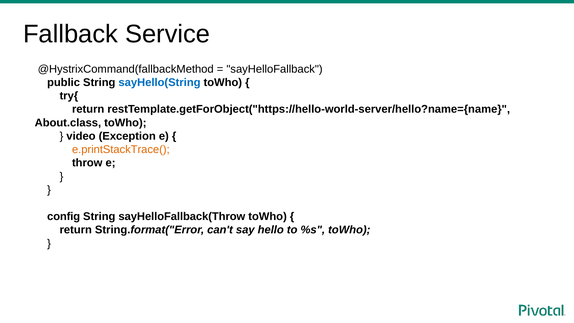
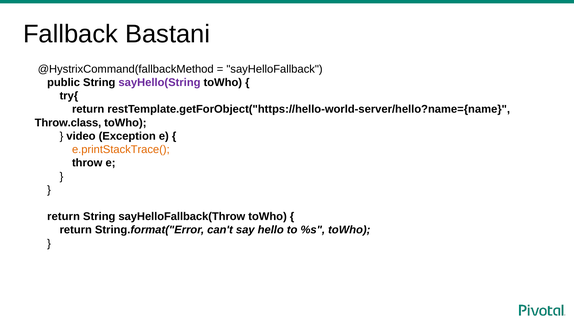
Service: Service -> Bastani (168, 34)
sayHello(String colour: blue -> purple (159, 82)
About.class: About.class -> Throw.class (68, 123)
config: config -> return (64, 216)
